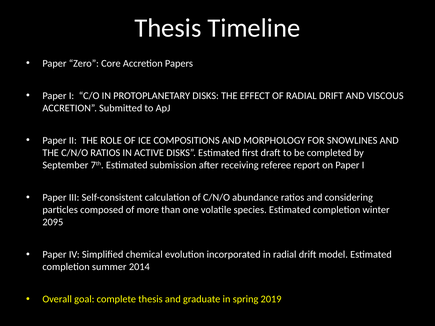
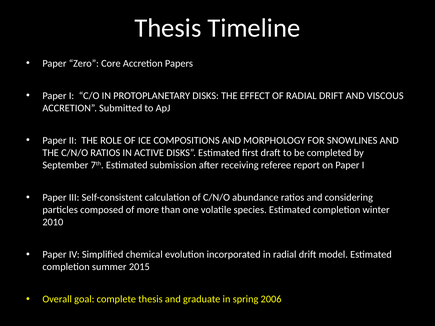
2095: 2095 -> 2010 (53, 222)
2014: 2014 -> 2015 (139, 267)
2019: 2019 -> 2006 (271, 299)
